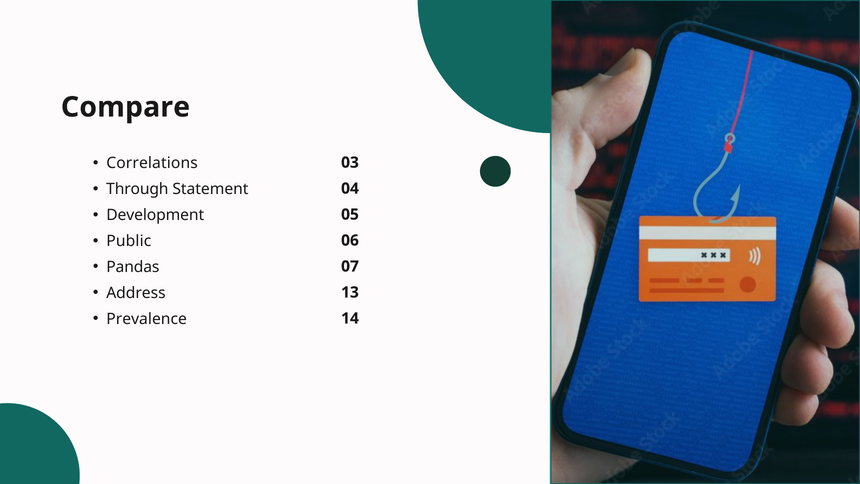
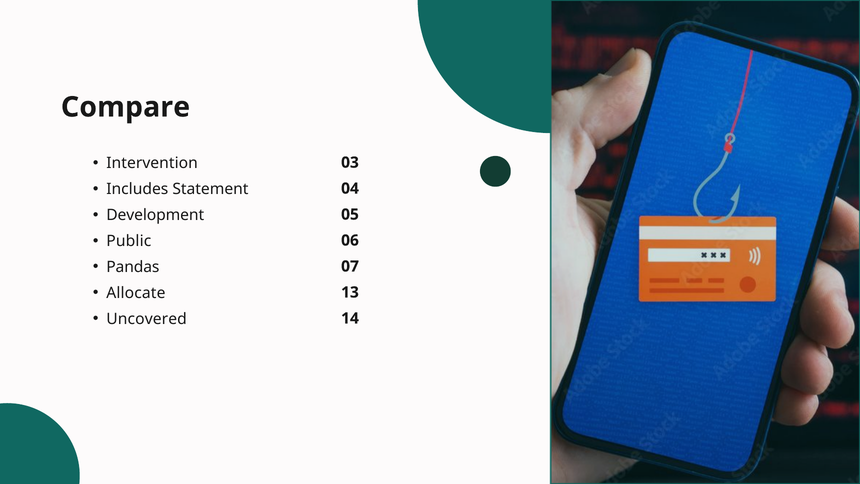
Correlations: Correlations -> Intervention (152, 163)
Through: Through -> Includes (137, 189)
Address: Address -> Allocate (136, 293)
Prevalence: Prevalence -> Uncovered (147, 319)
